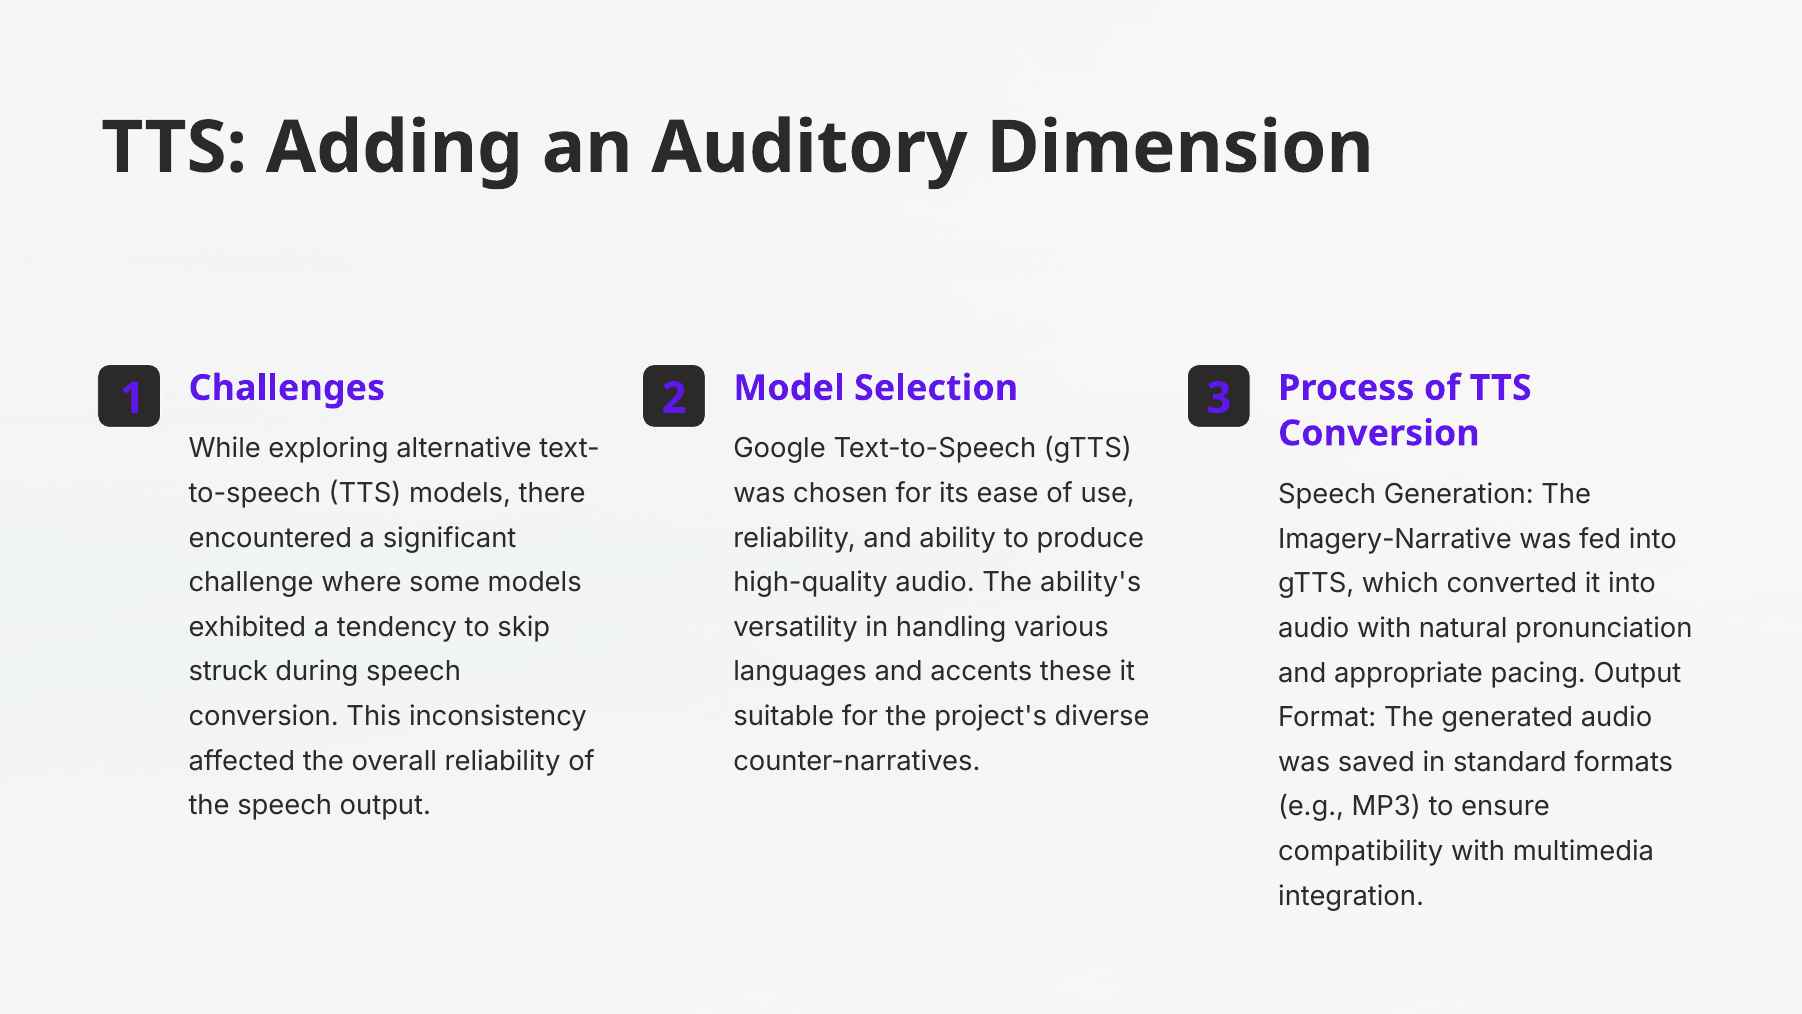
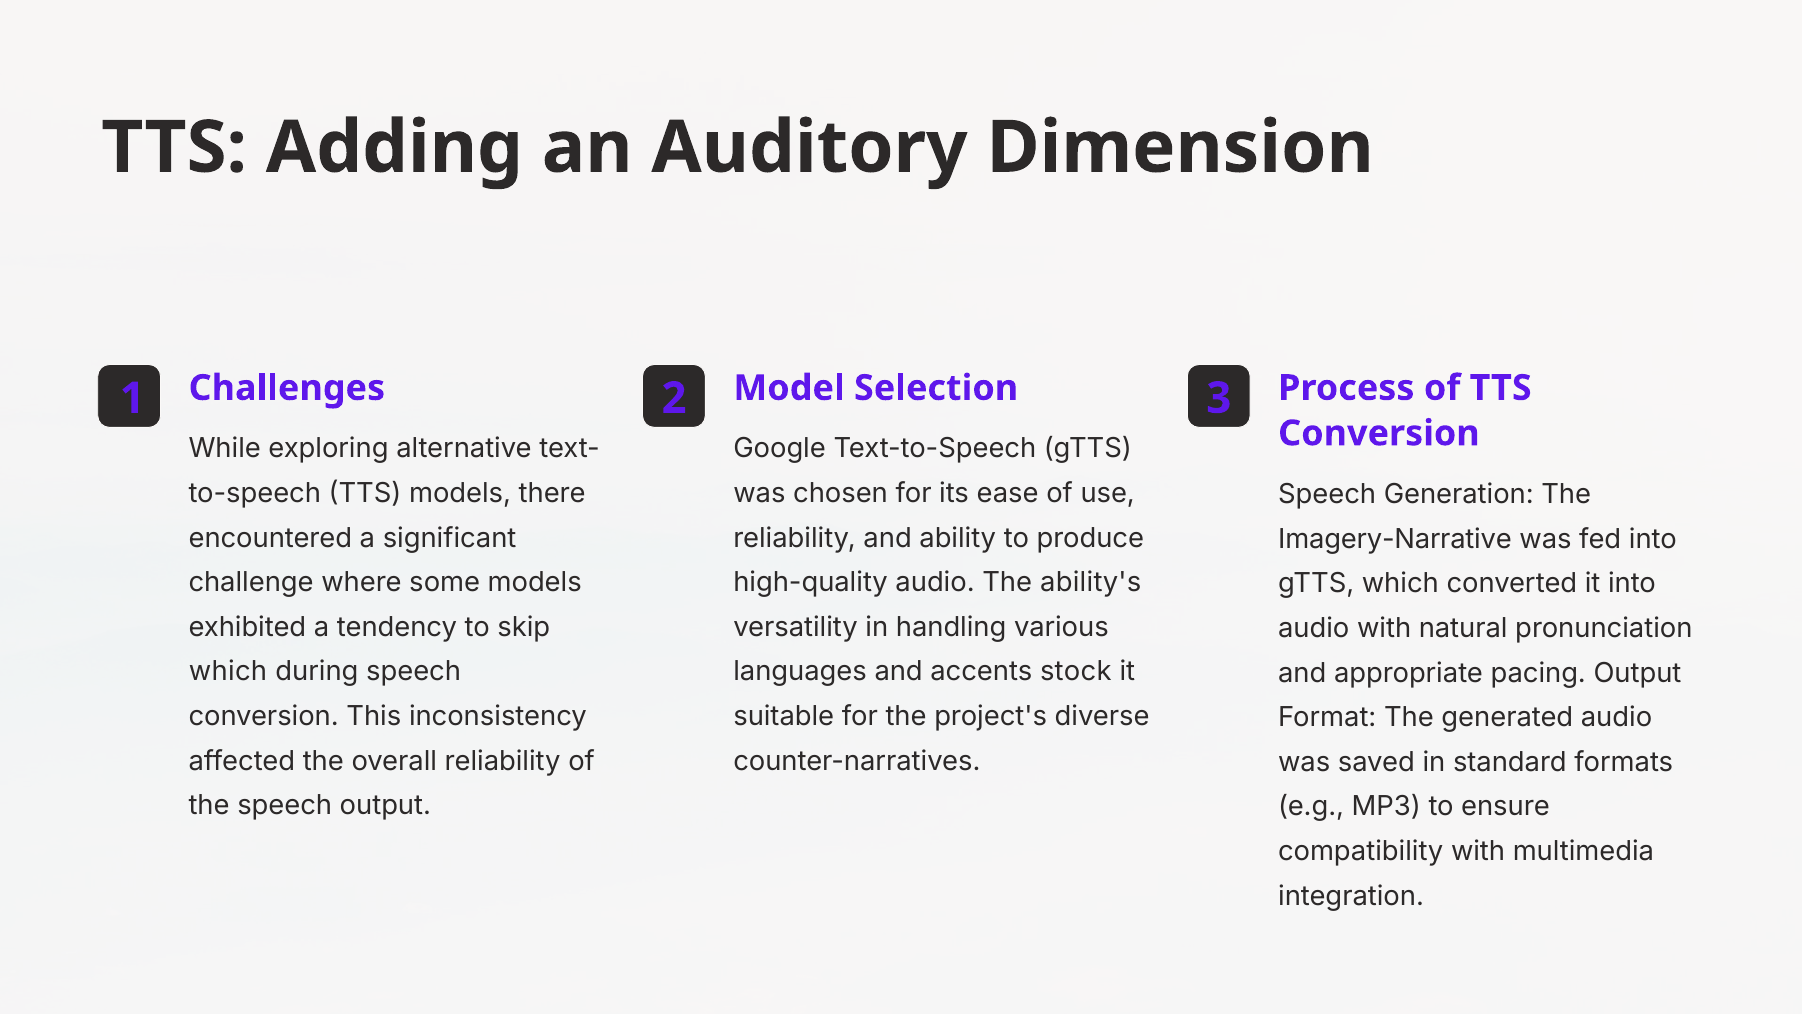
these: these -> stock (1076, 672)
struck: struck -> which (228, 672)
